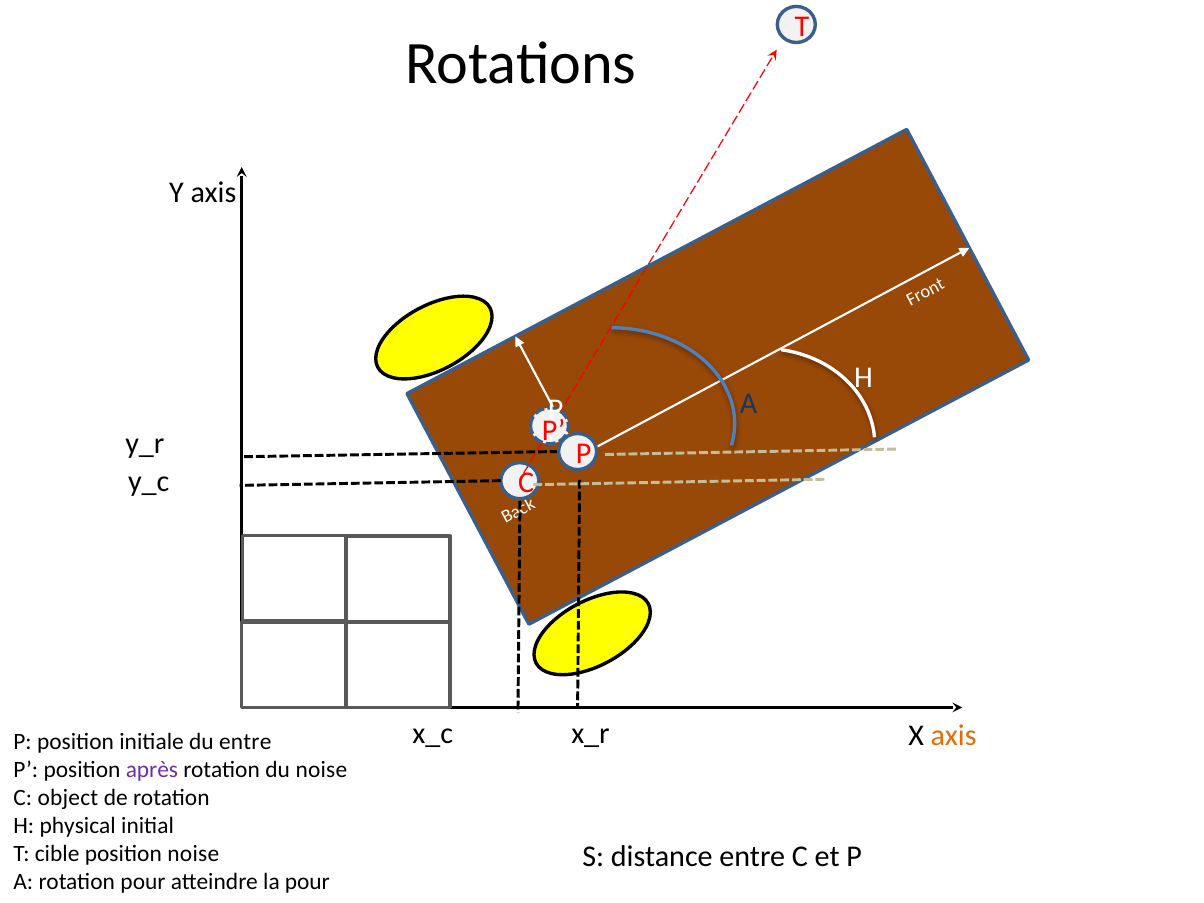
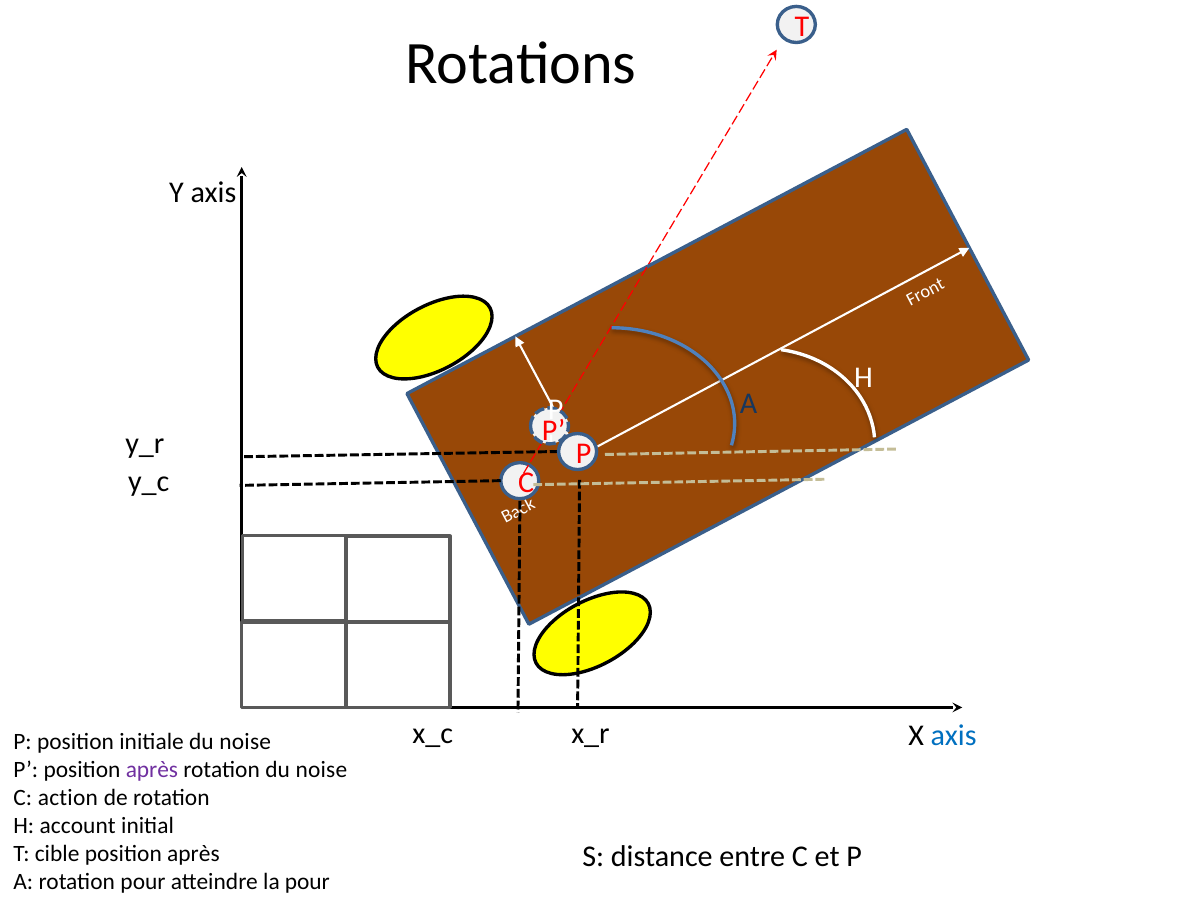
axis colour: orange -> blue (954, 735)
initiale du entre: entre -> noise (245, 742)
object: object -> action (68, 798)
physical: physical -> account (78, 826)
cible position noise: noise -> après (193, 854)
